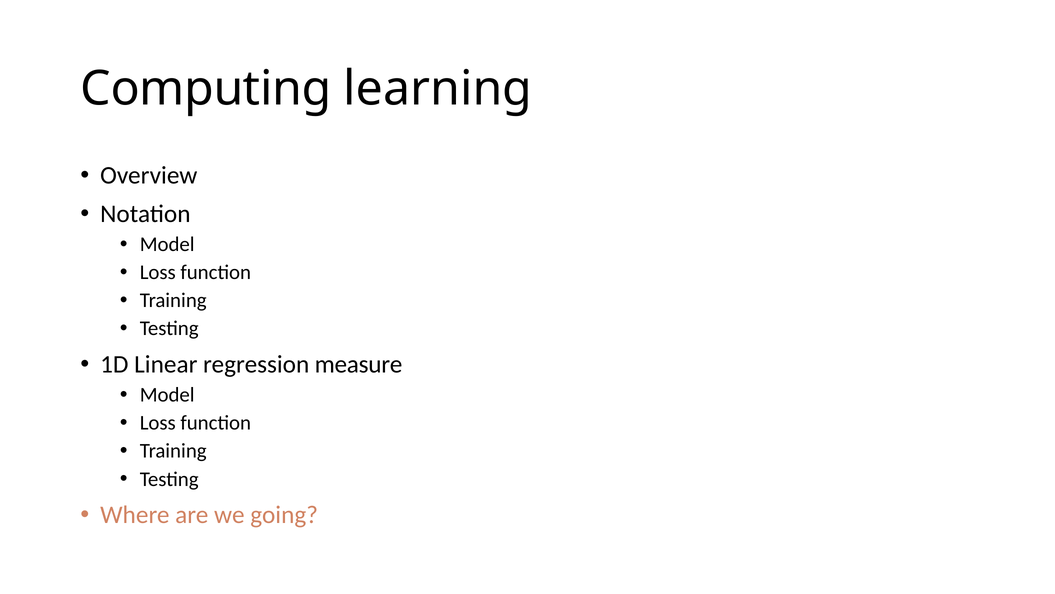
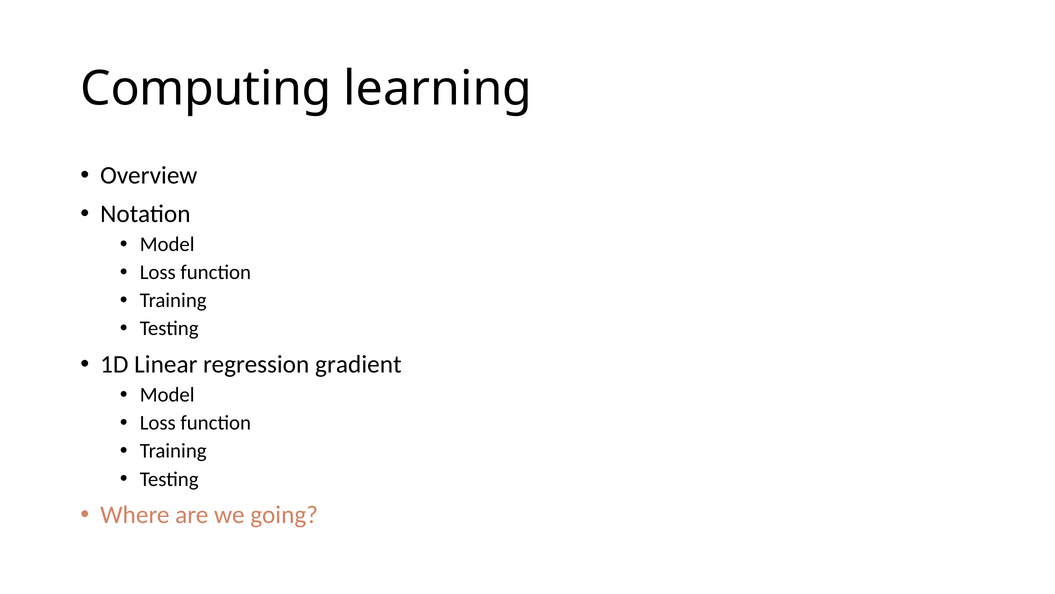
measure: measure -> gradient (358, 364)
